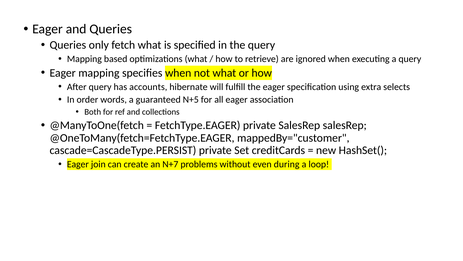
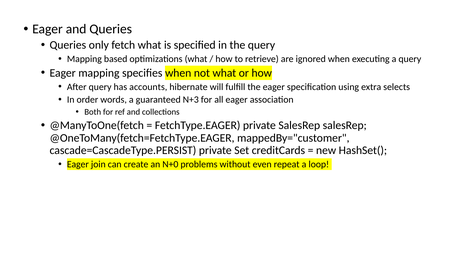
N+5: N+5 -> N+3 (191, 99)
N+7: N+7 -> N+0 (170, 164)
during: during -> repeat (287, 164)
